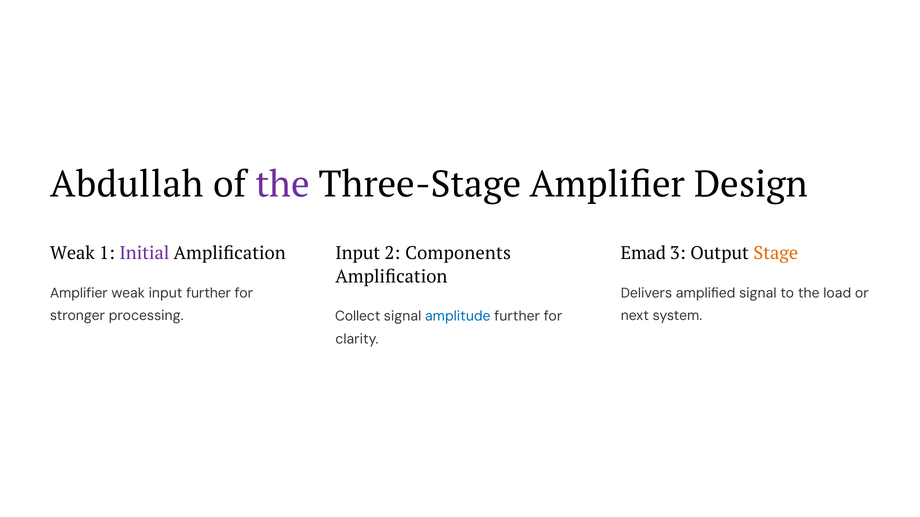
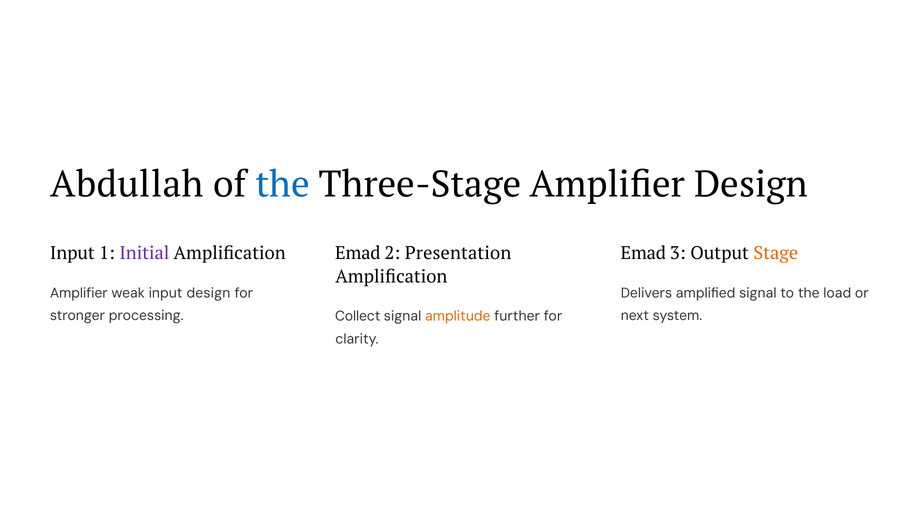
the colour: purple -> blue (283, 185)
Weak: Weak -> Input (72, 254)
Input: Input -> Emad (358, 254)
Components: Components -> Presentation (458, 254)
input further: further -> design (208, 293)
amplitude colour: blue -> orange (458, 317)
